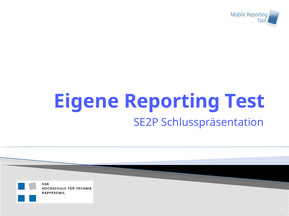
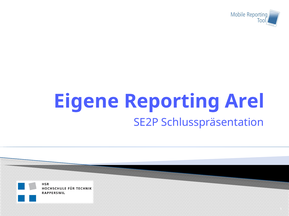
Test: Test -> Arel (245, 102)
